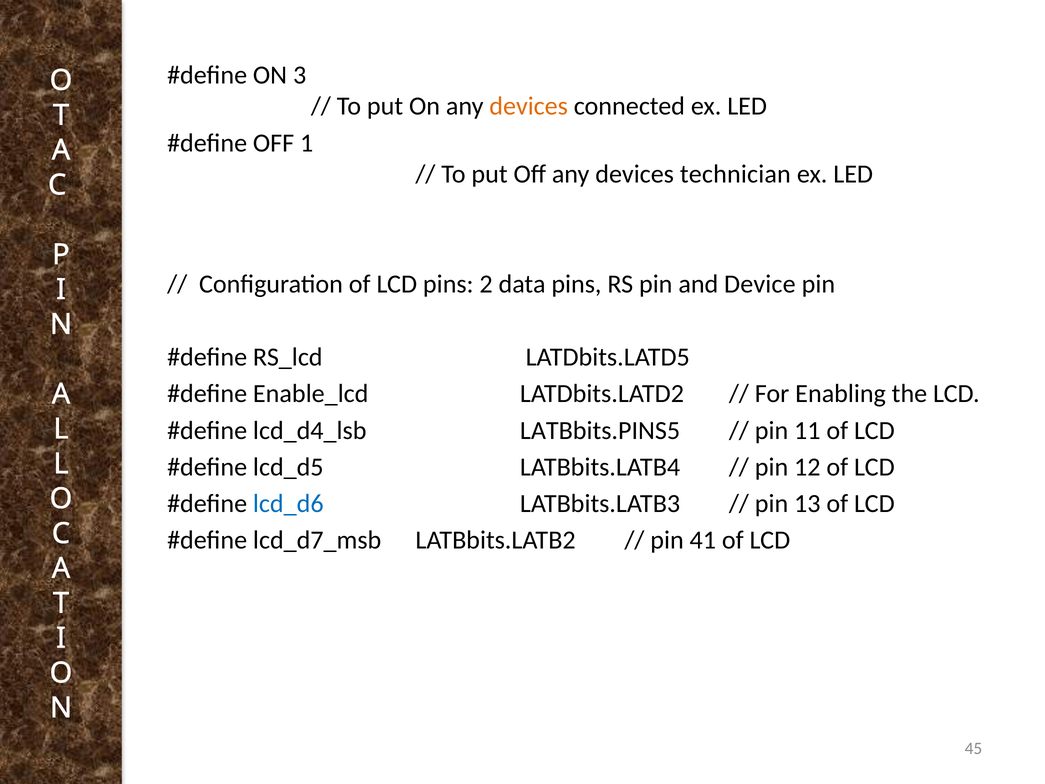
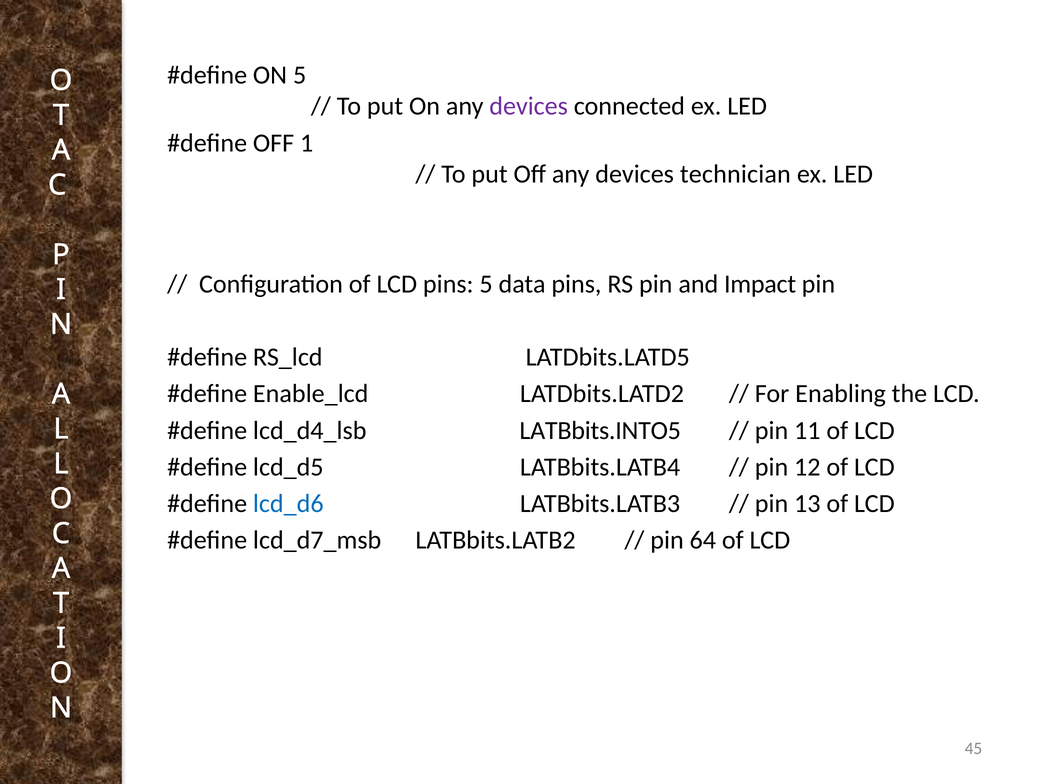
ON 3: 3 -> 5 (300, 75)
devices colour: orange -> purple (529, 106)
pins 2: 2 -> 5 (486, 284)
Device: Device -> Impact (760, 284)
LATBbits.PINS5: LATBbits.PINS5 -> LATBbits.INTO5 (600, 430)
41: 41 -> 64 (703, 540)
